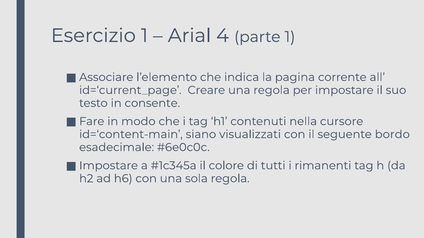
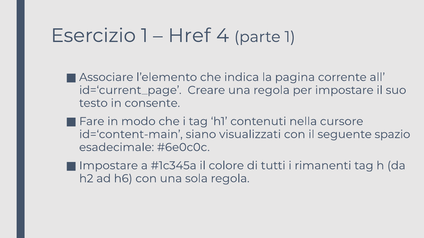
Arial: Arial -> Href (189, 36)
bordo: bordo -> spazio (392, 135)
